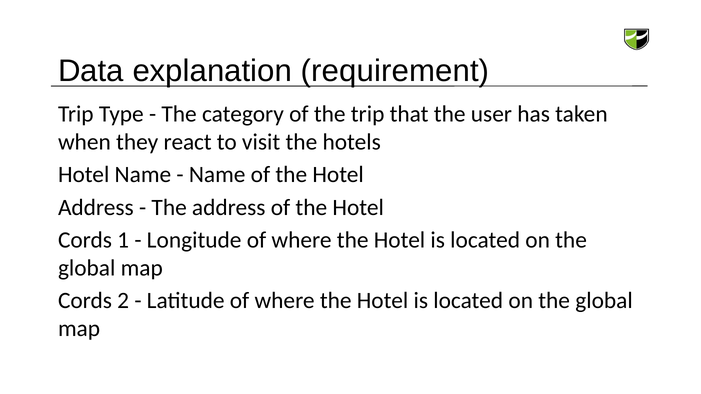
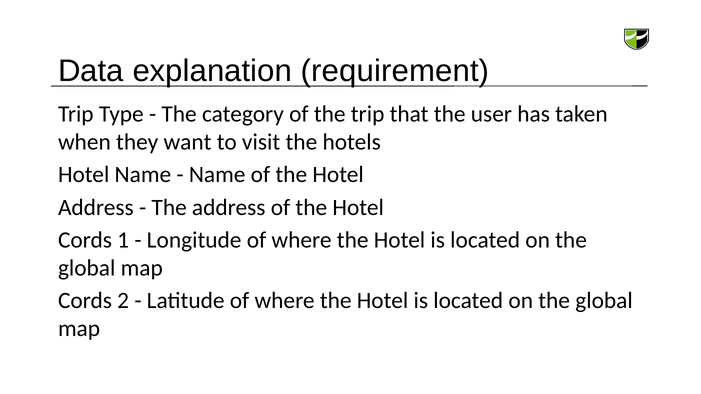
react: react -> want (188, 142)
